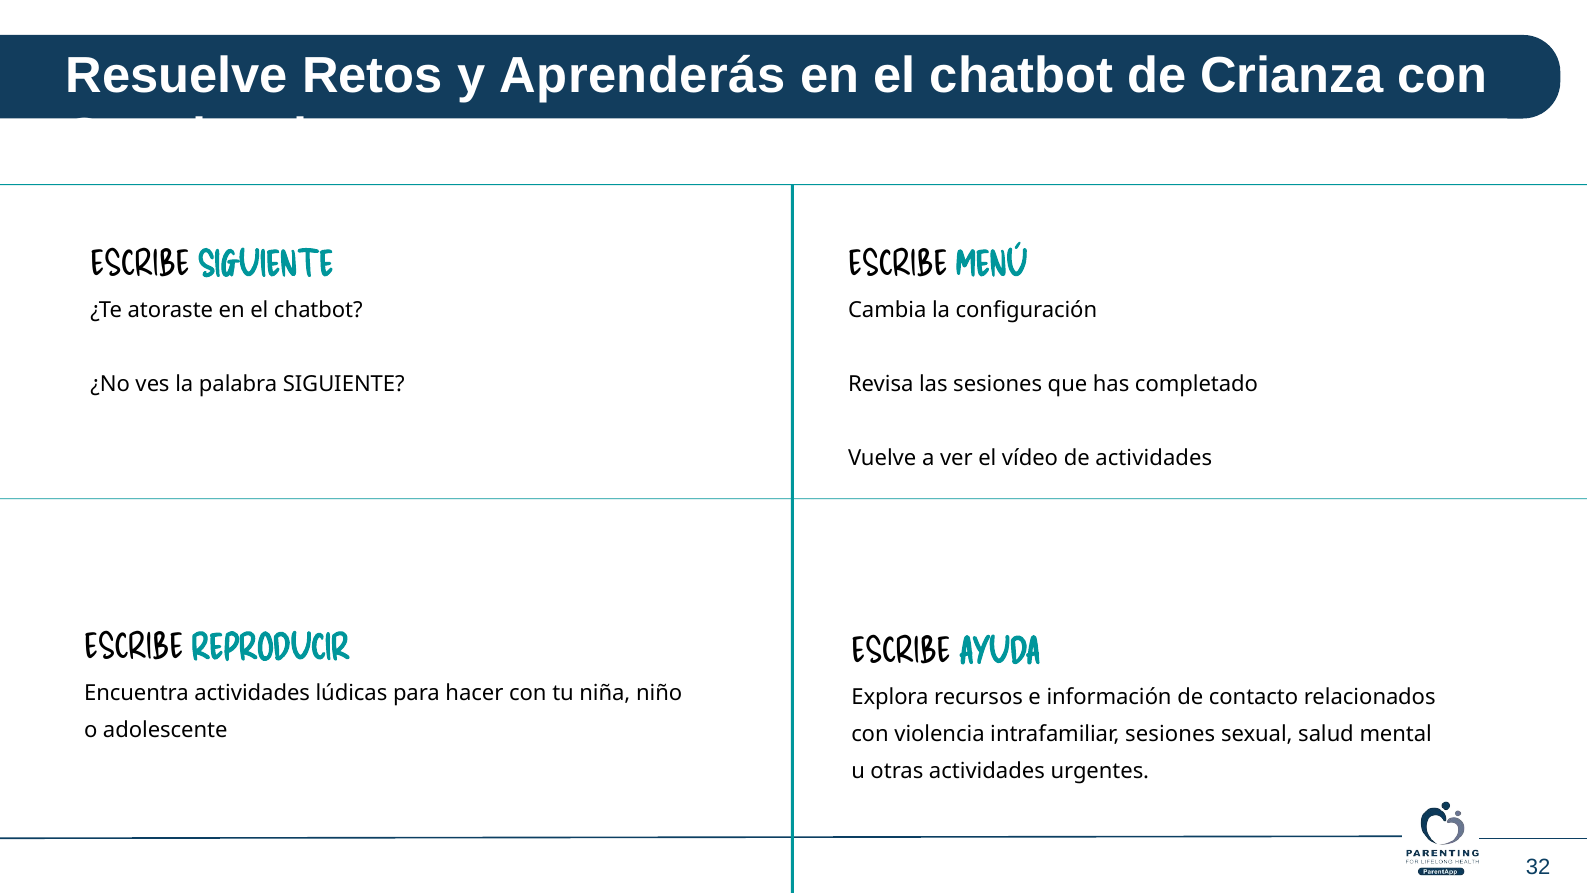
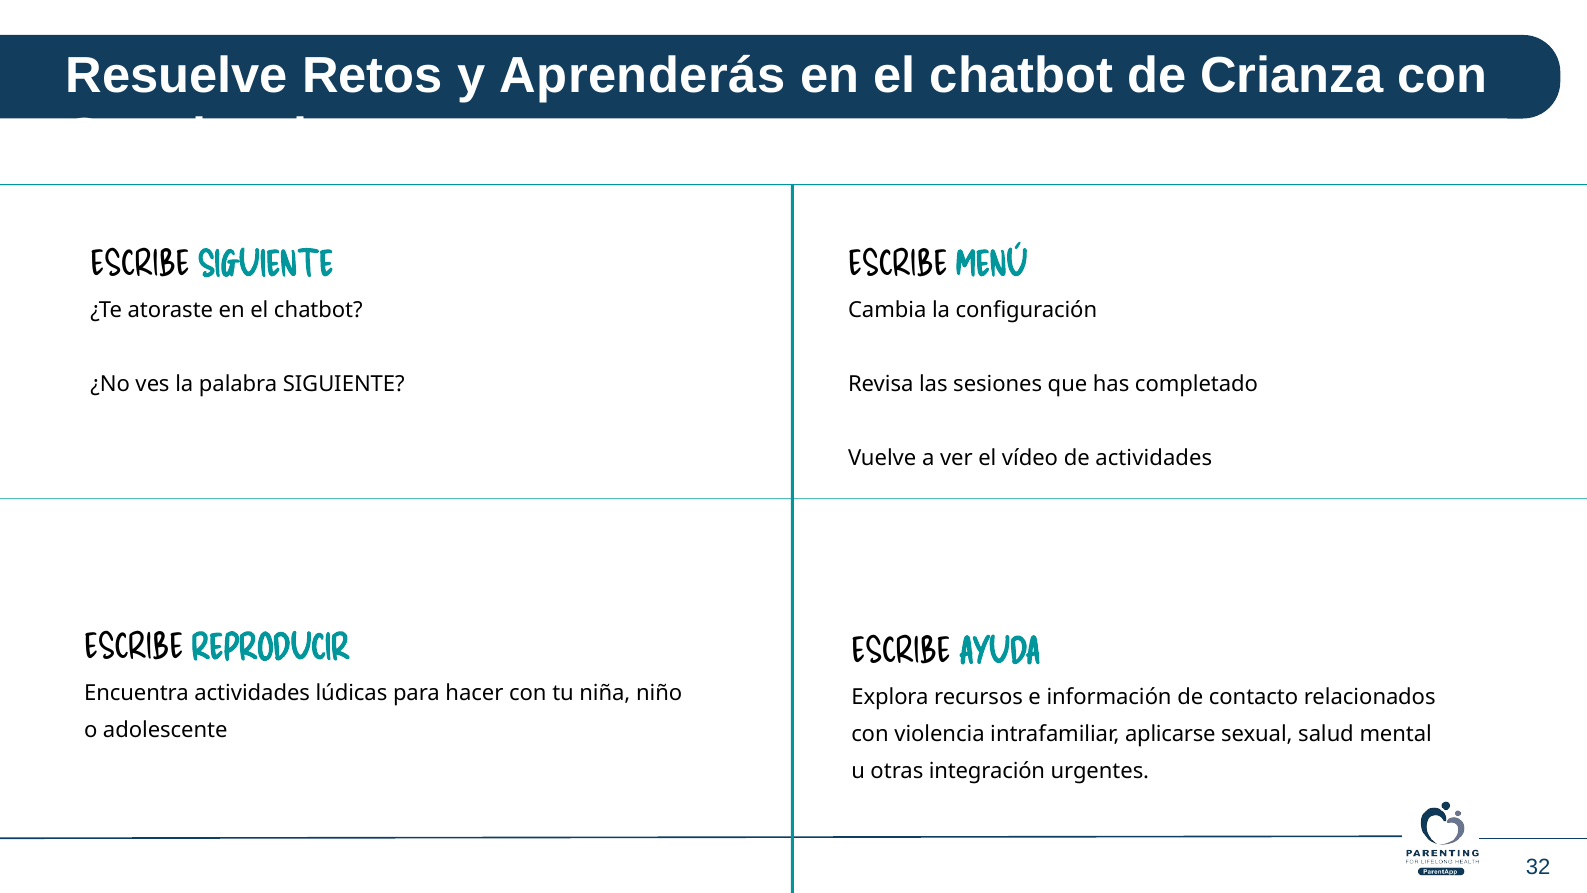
intrafamiliar sesiones: sesiones -> aplicarse (1170, 734)
otras actividades: actividades -> integración (987, 771)
